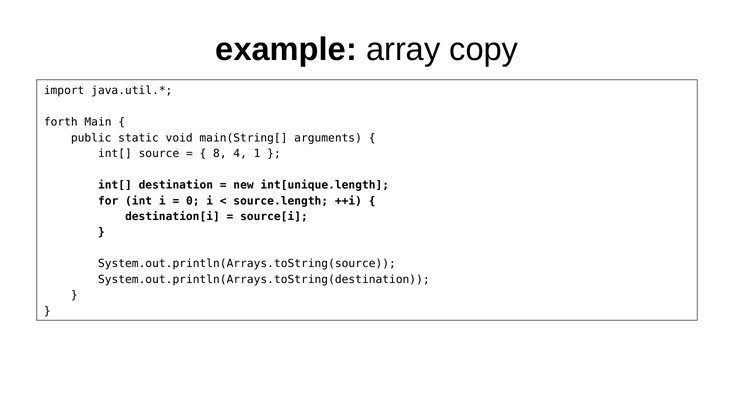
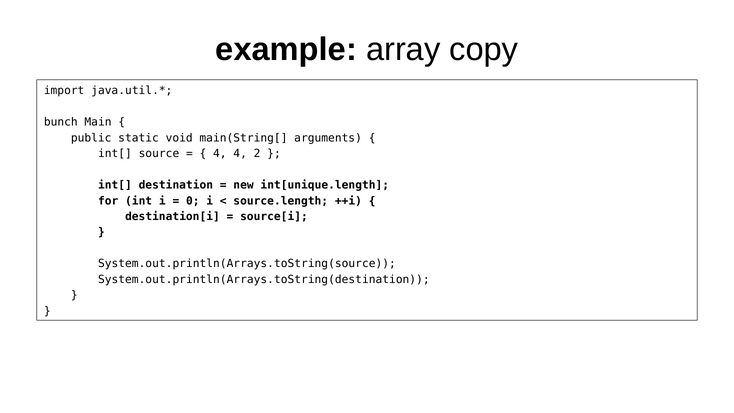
forth: forth -> bunch (61, 122)
8: 8 -> 4 (220, 154)
1: 1 -> 2 (257, 154)
